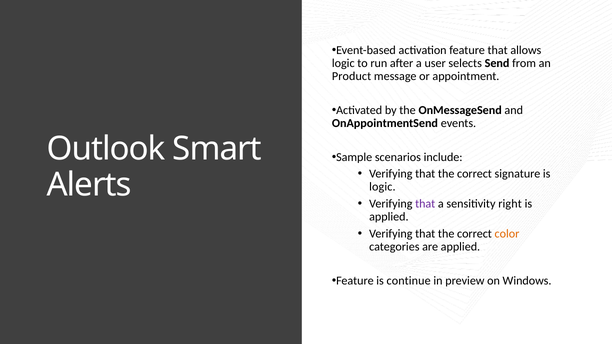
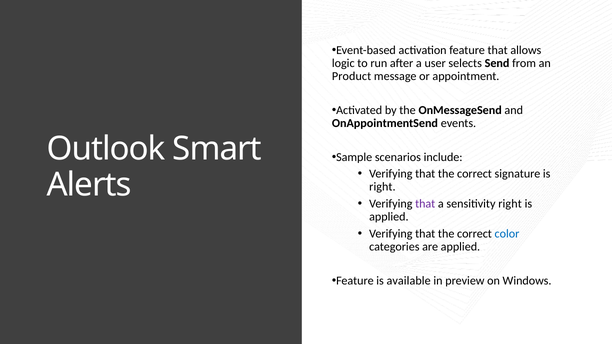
logic: logic -> right (382, 187)
color colour: orange -> blue (507, 234)
continue: continue -> available (409, 281)
